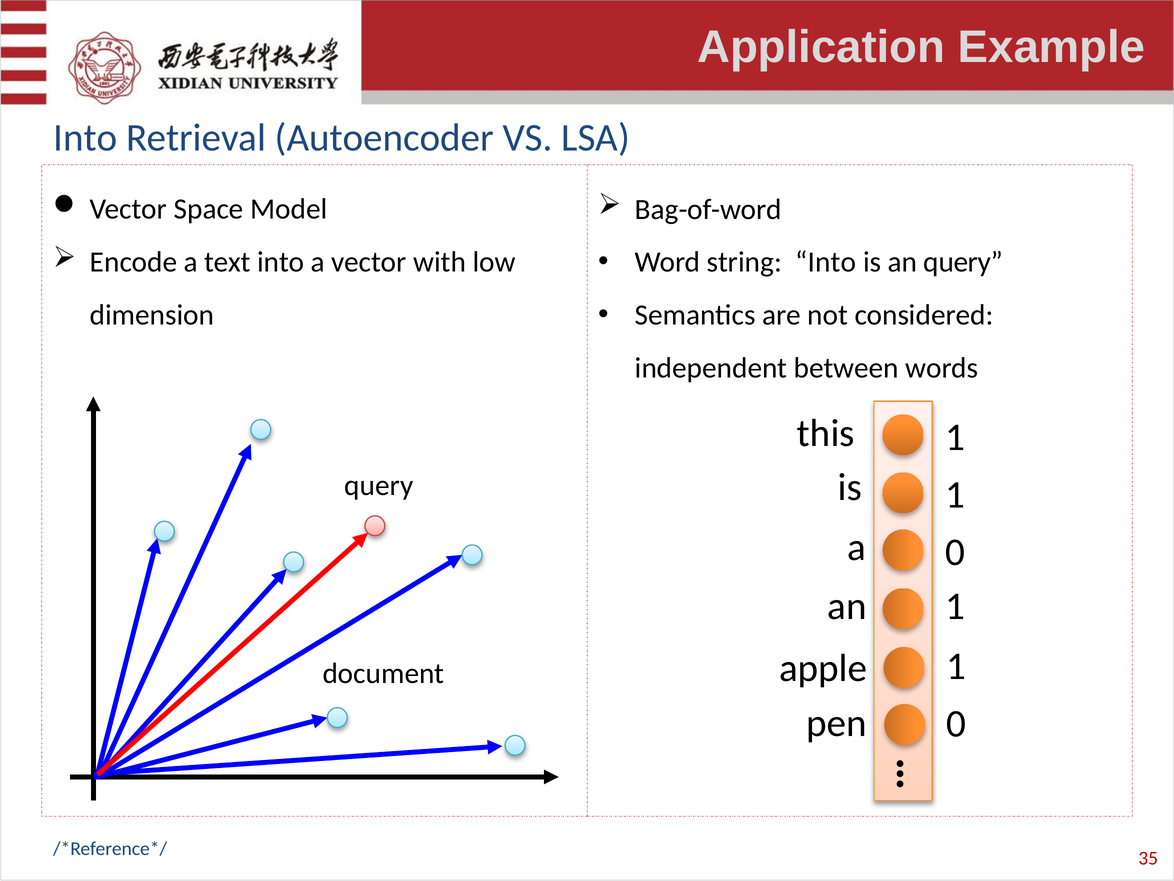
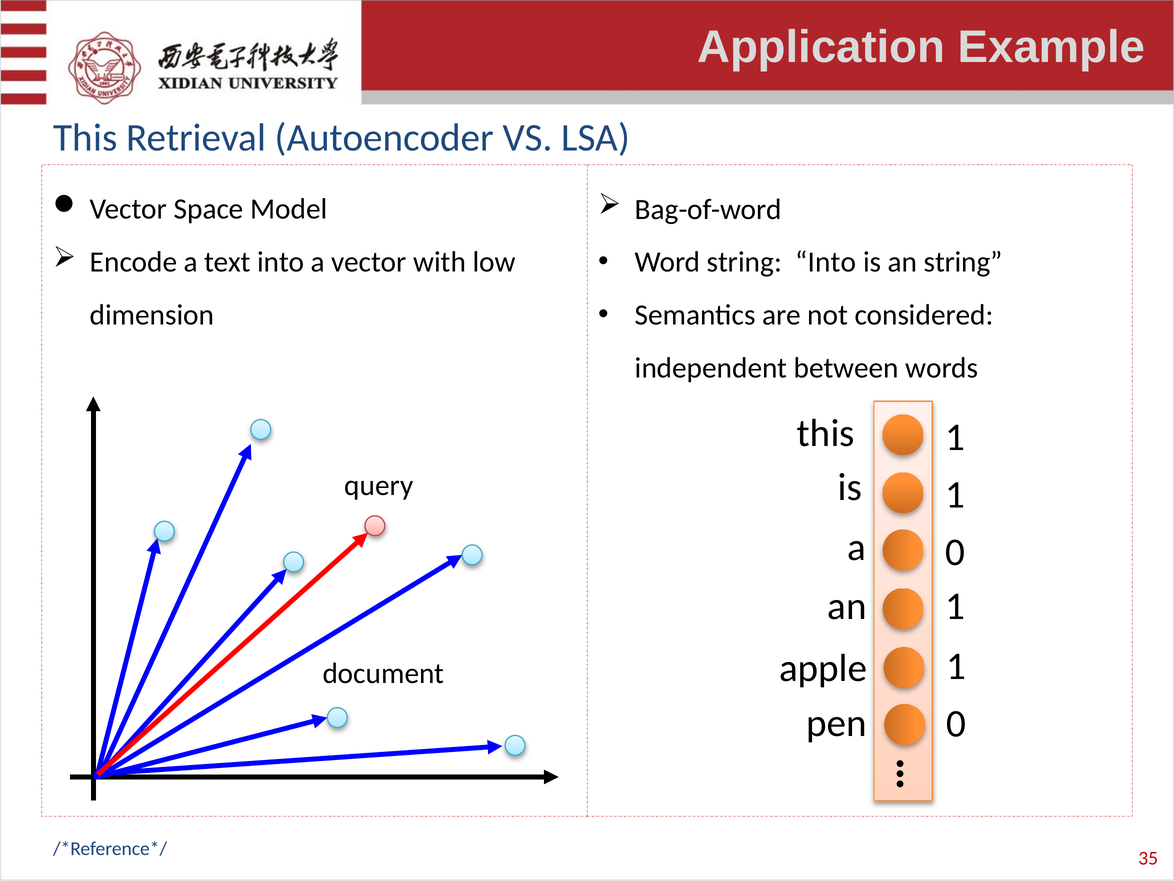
Into: Into -> This (85, 138)
an query: query -> string (963, 262)
